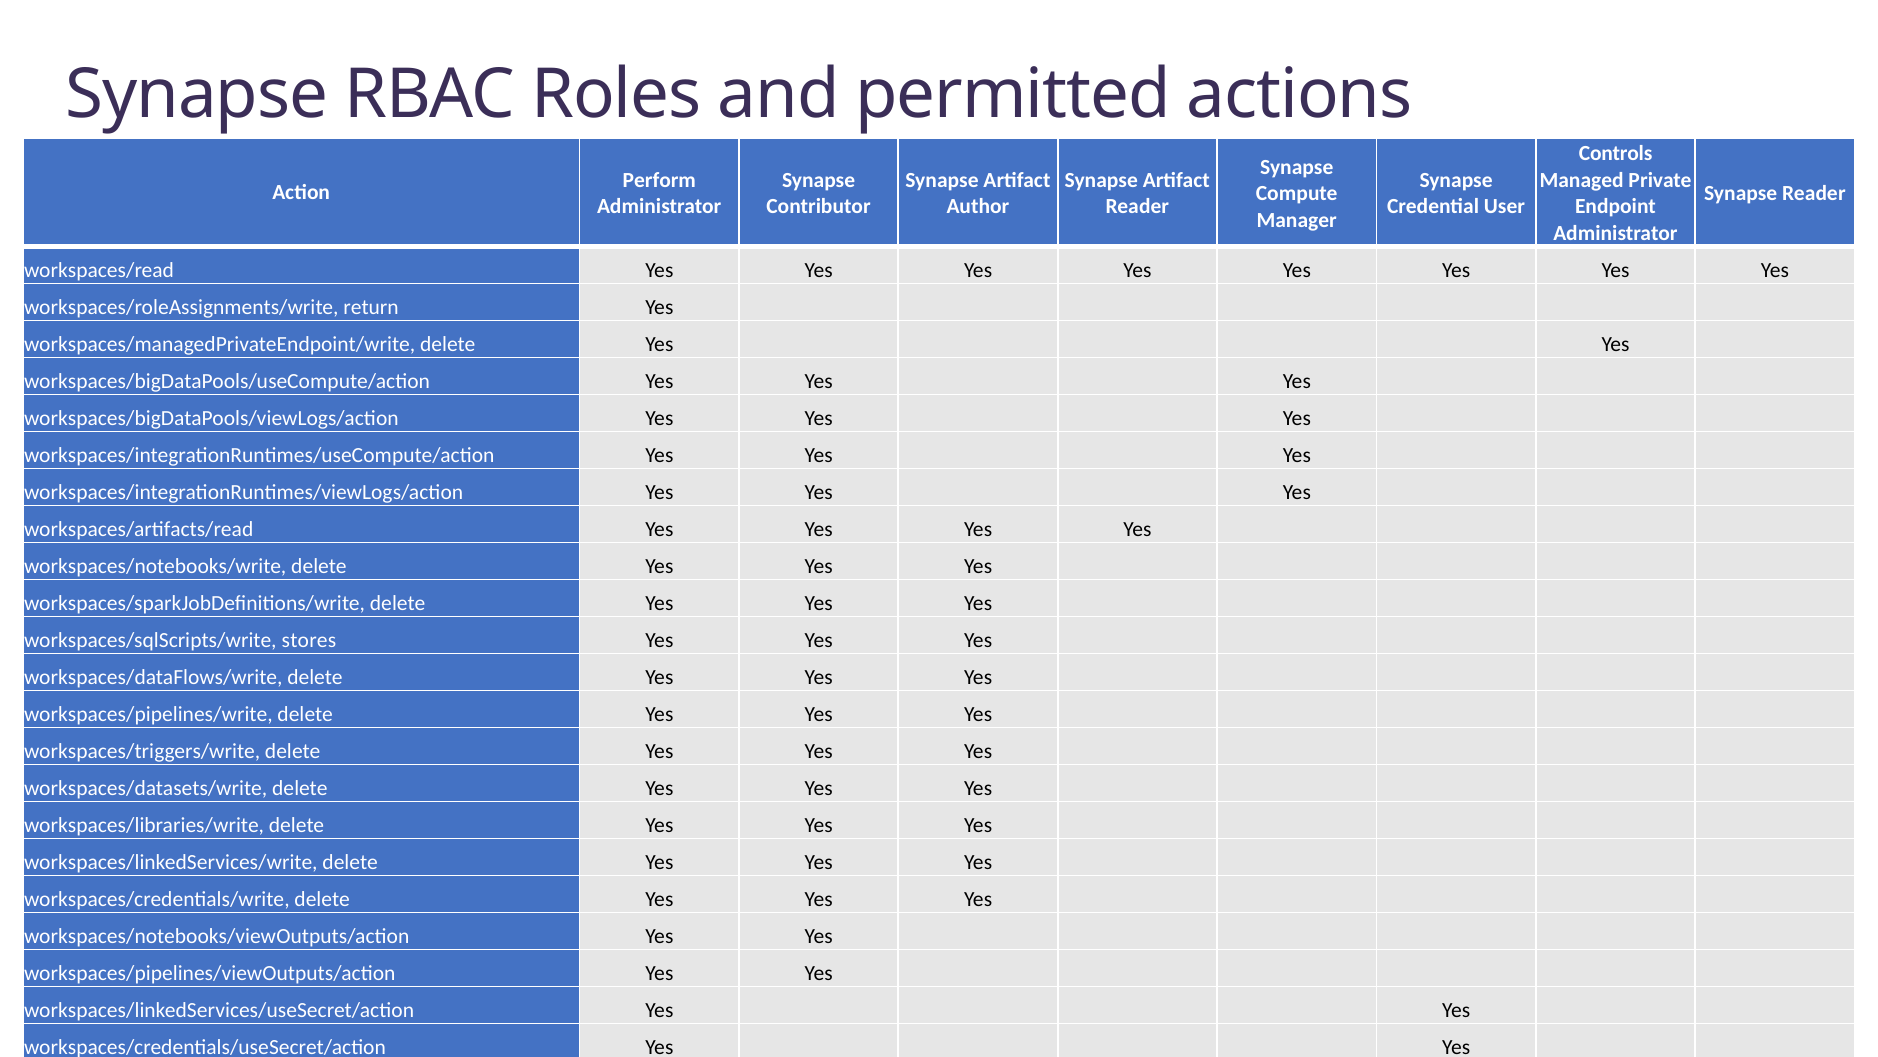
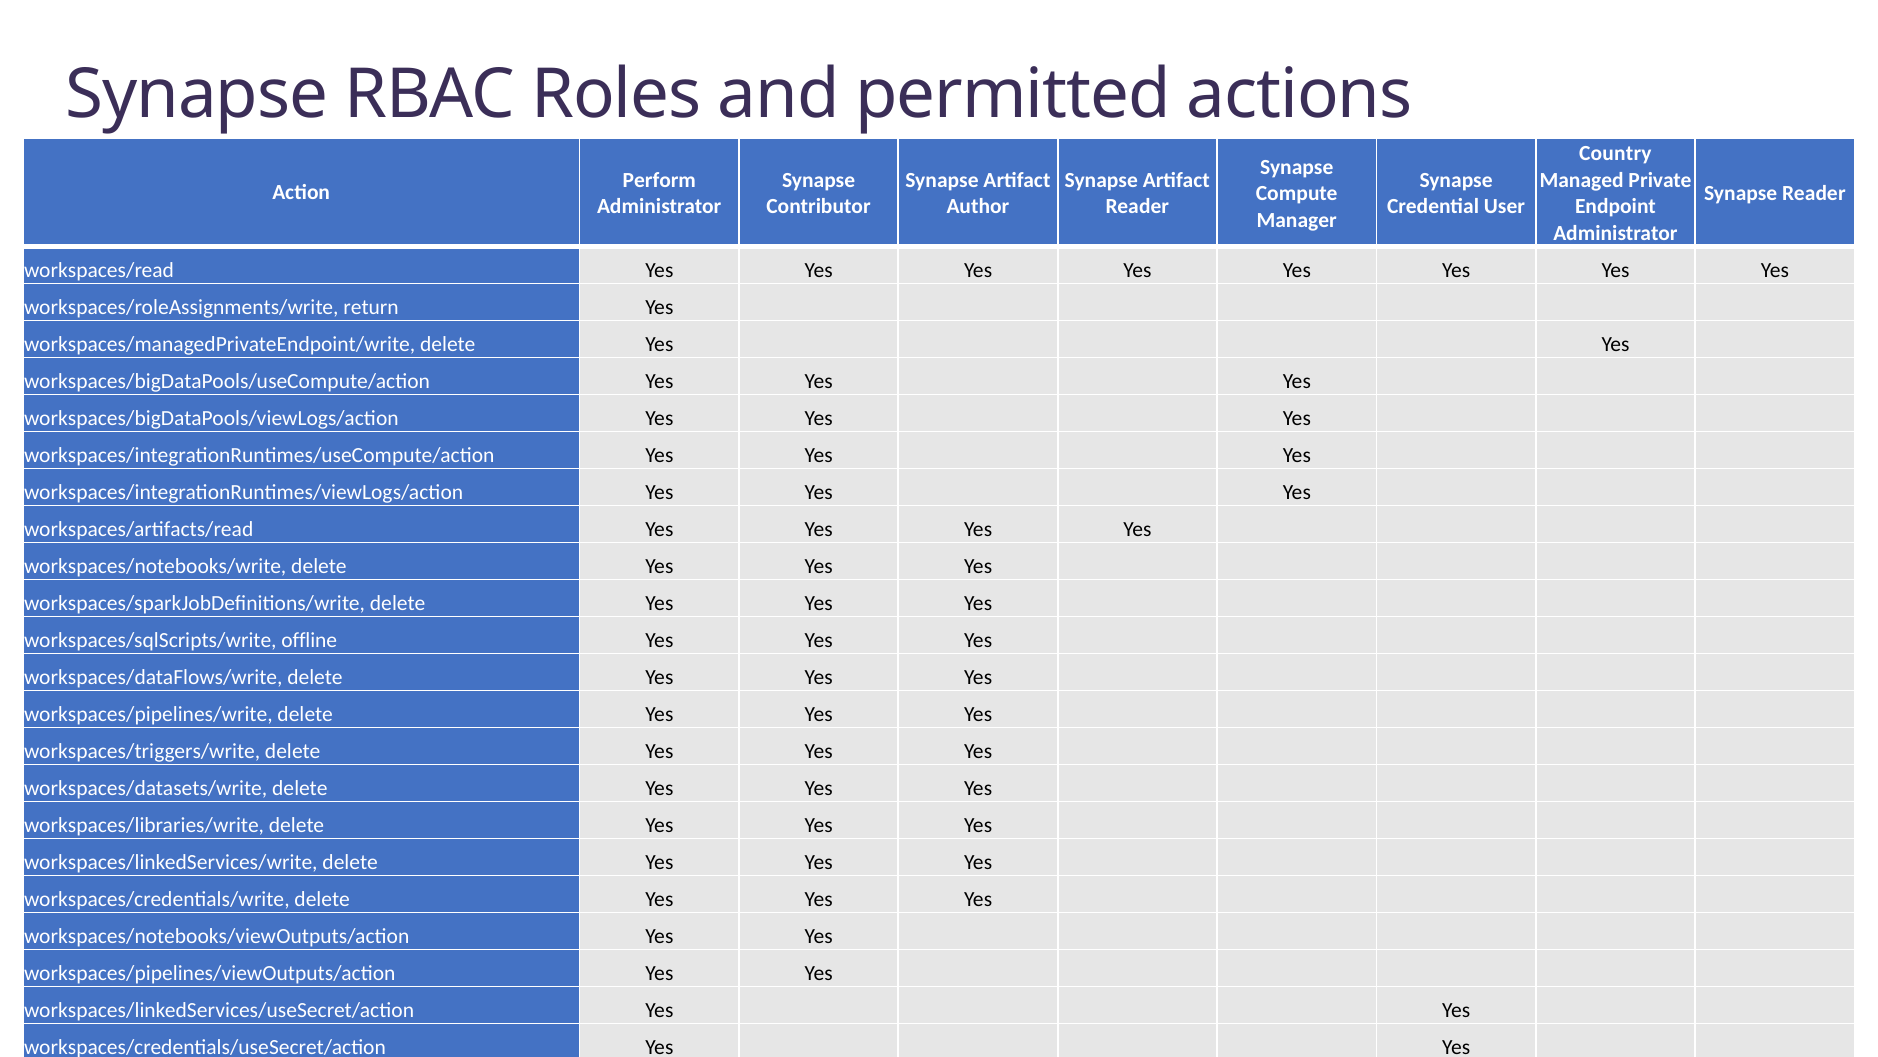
Controls: Controls -> Country (1615, 154)
stores: stores -> offline (309, 640)
